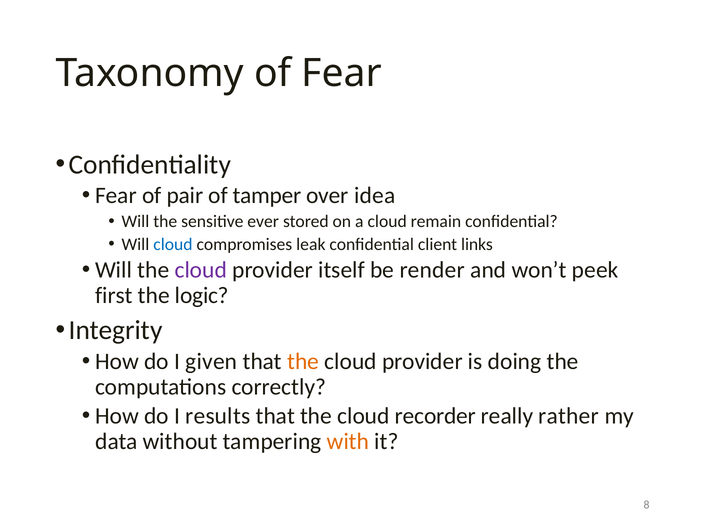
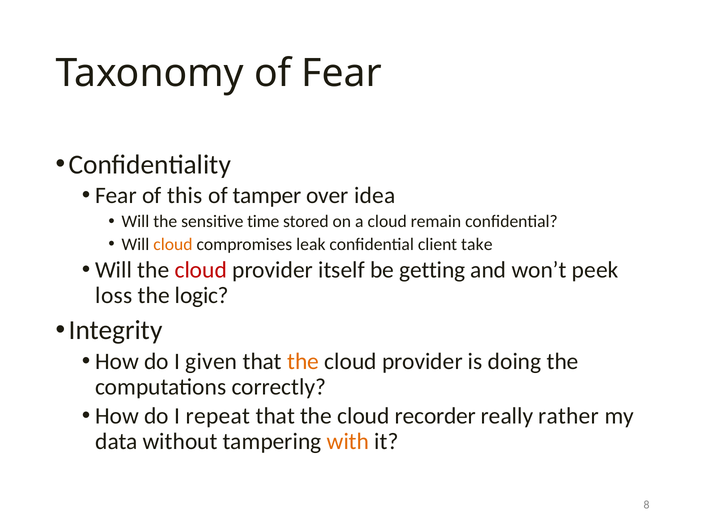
pair: pair -> this (185, 196)
ever: ever -> time (263, 221)
cloud colour: blue -> orange (173, 244)
links: links -> take (477, 244)
cloud colour: purple -> red (201, 270)
render: render -> getting (432, 270)
first: first -> loss (114, 295)
results: results -> repeat (218, 416)
